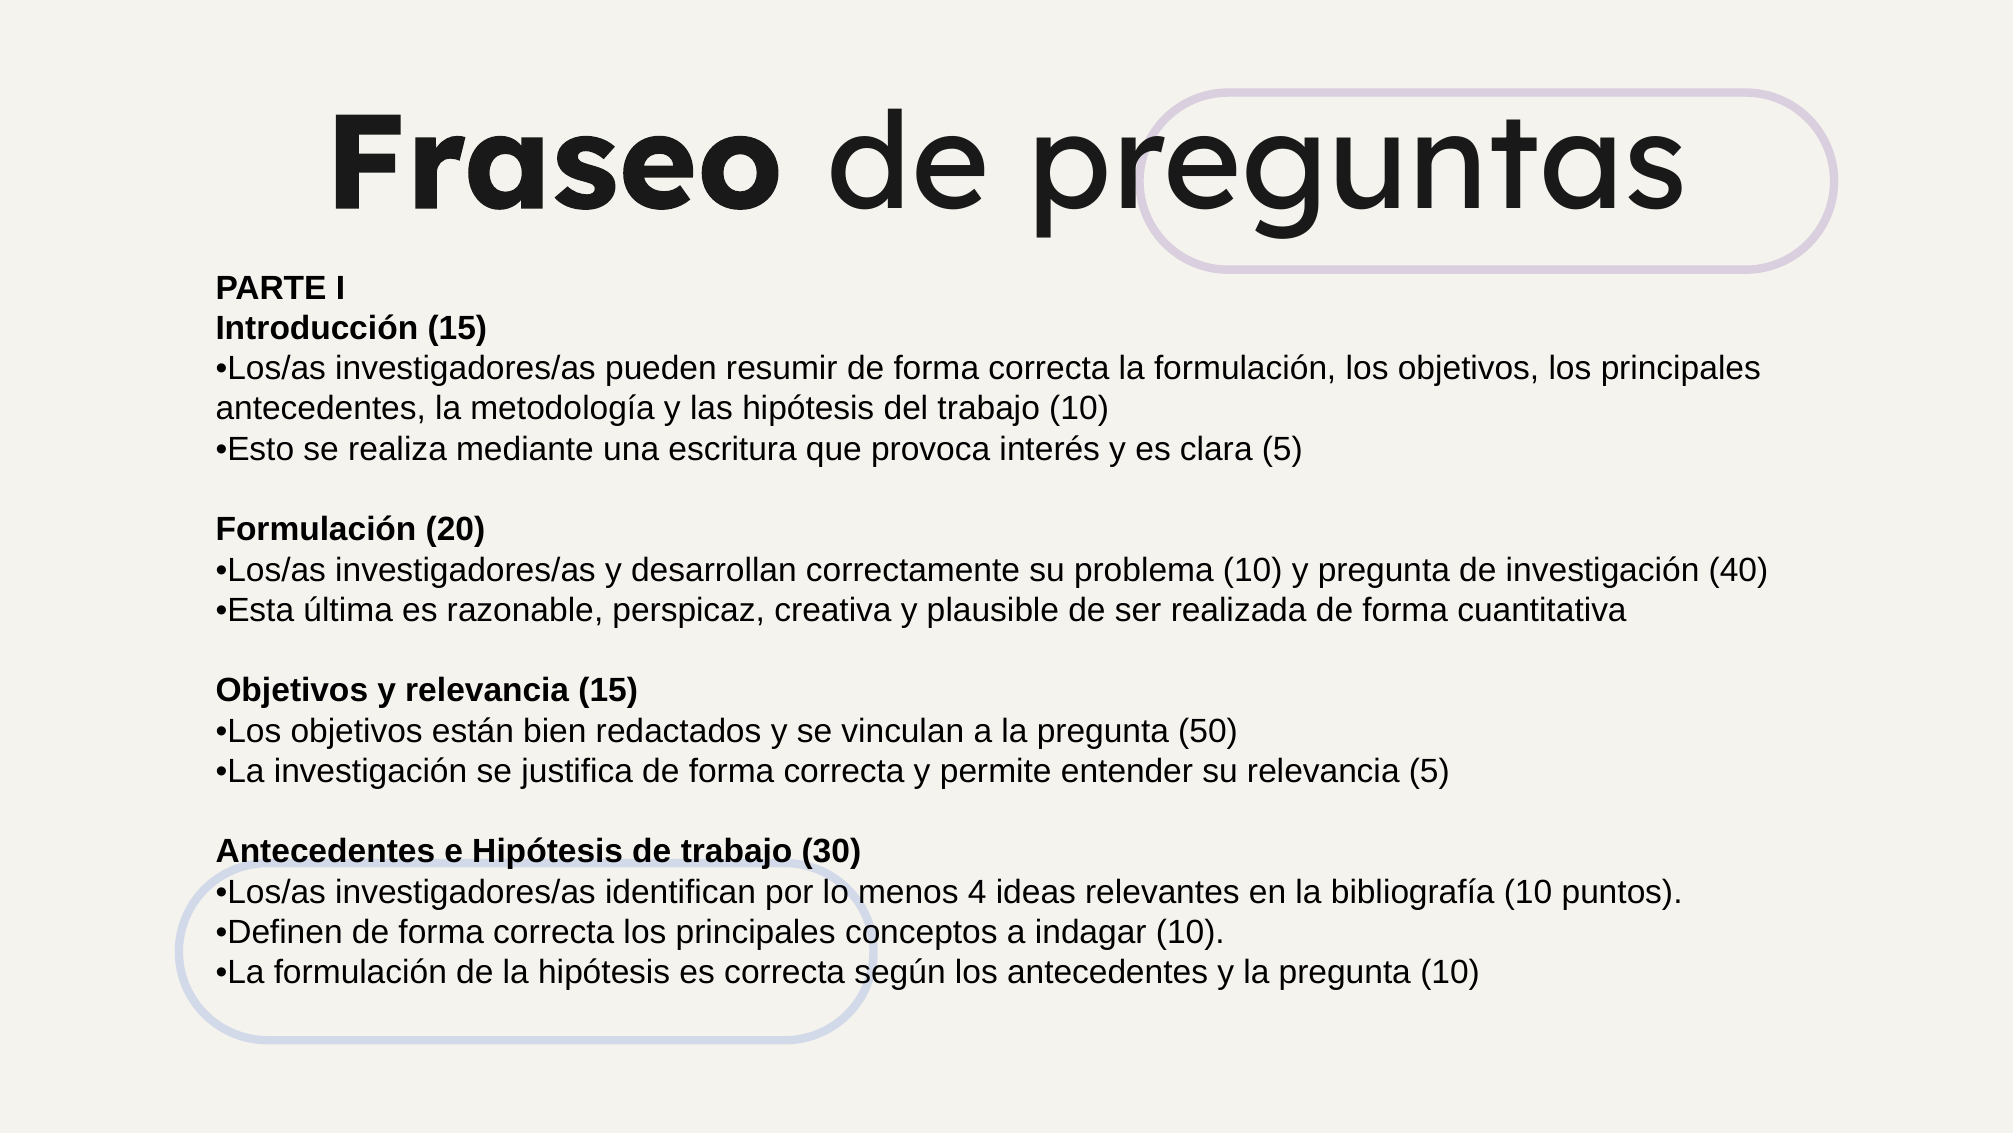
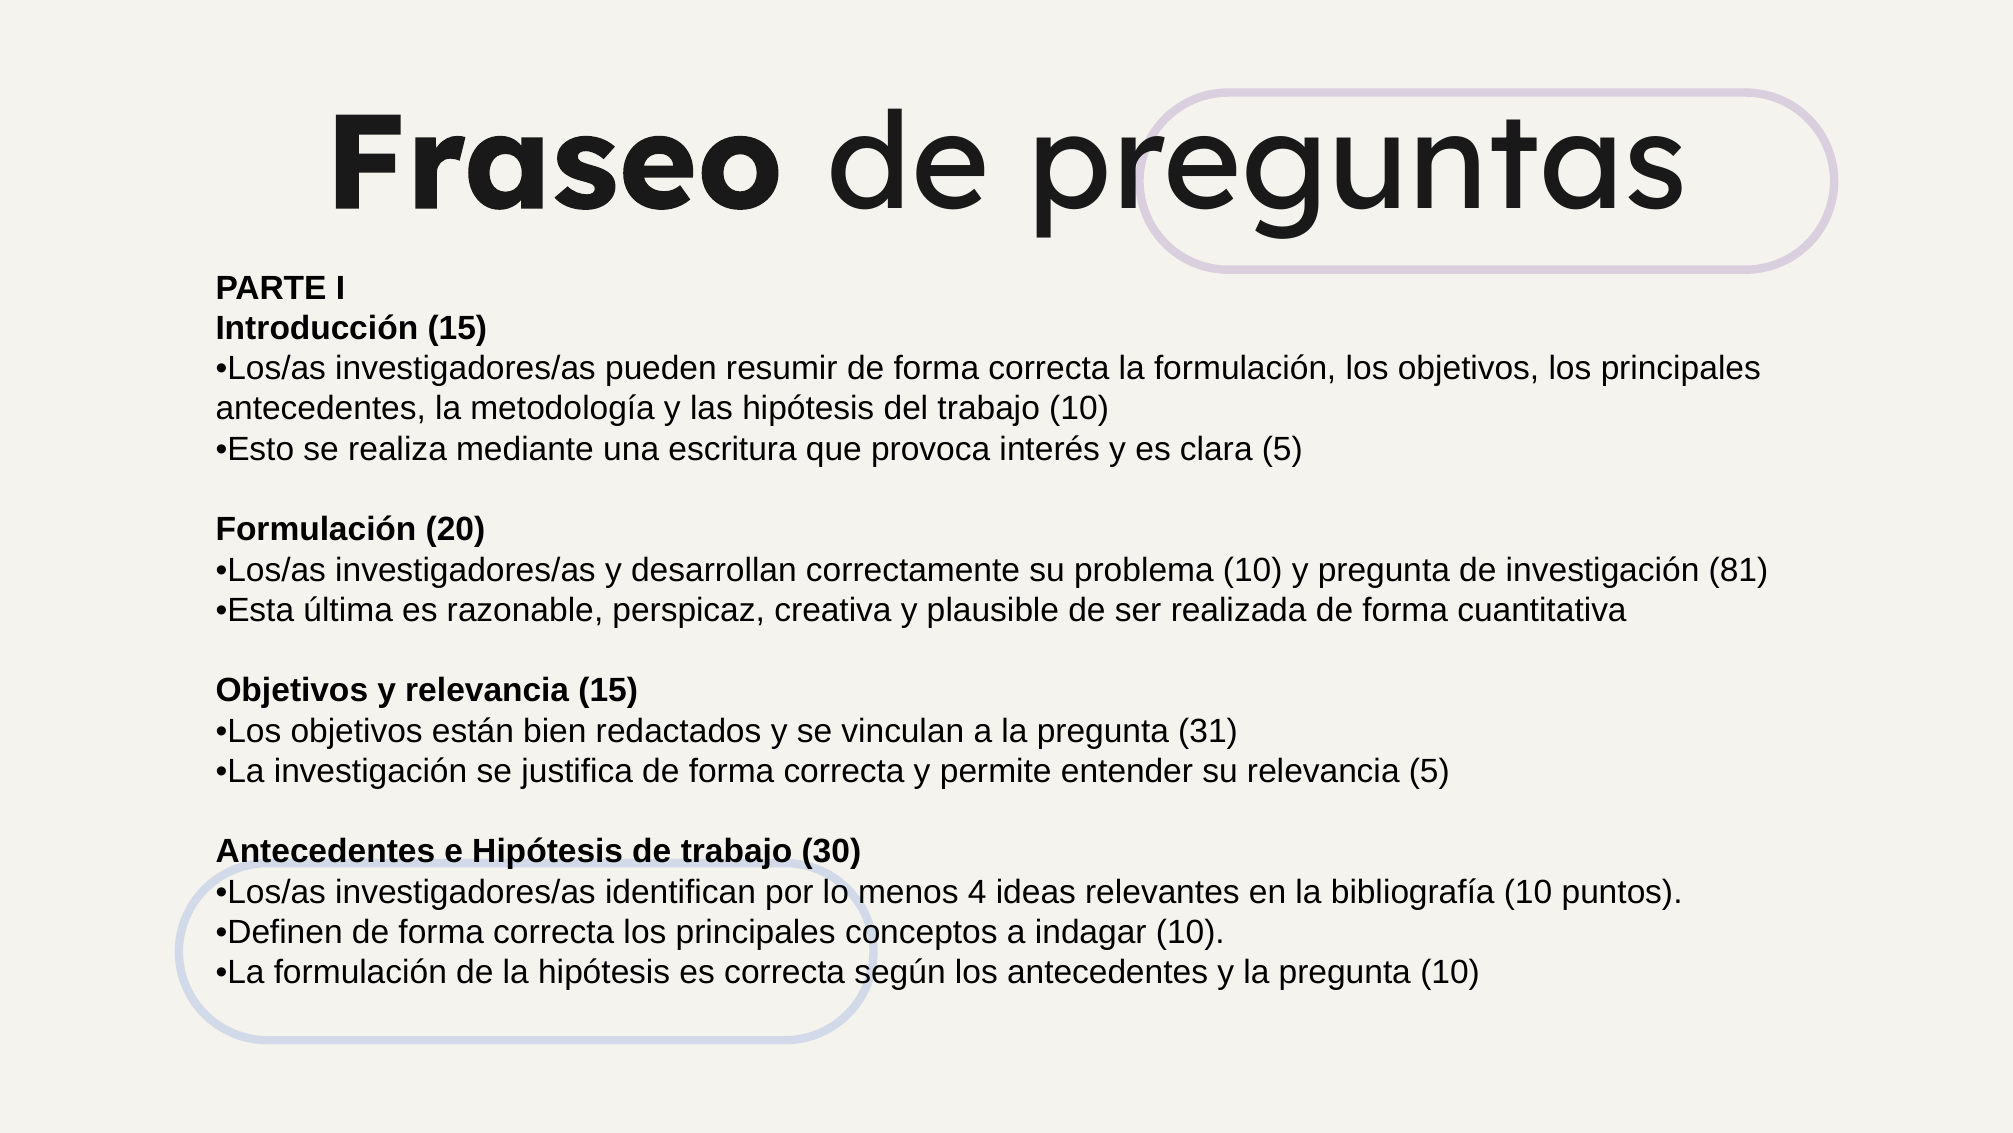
40: 40 -> 81 (1738, 570)
50: 50 -> 31 (1208, 731)
